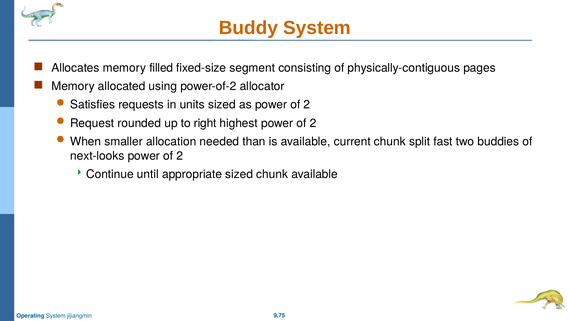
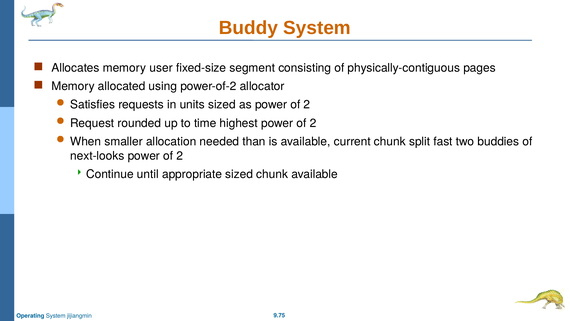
filled: filled -> user (161, 68)
right: right -> time (205, 123)
